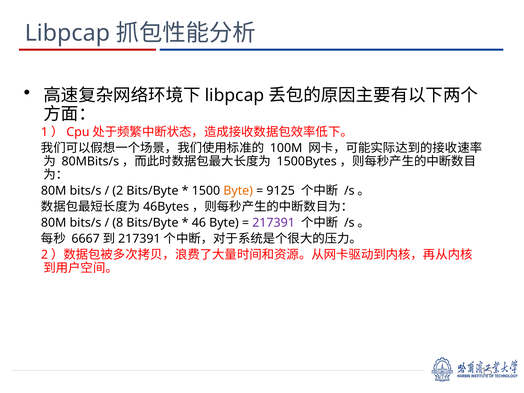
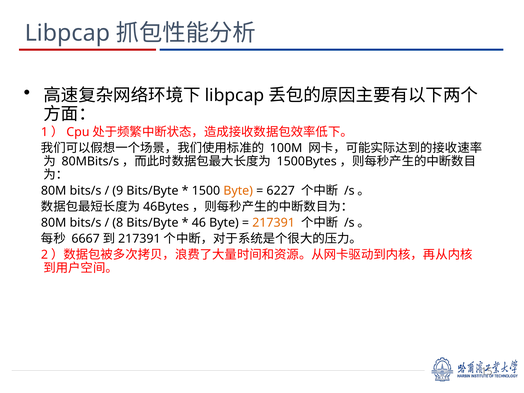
2: 2 -> 9 (118, 191)
9125: 9125 -> 6227 (281, 191)
217391 colour: purple -> orange (274, 223)
